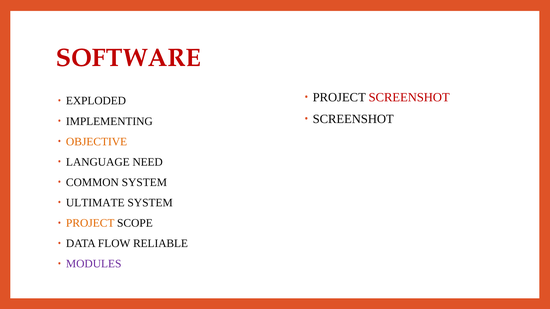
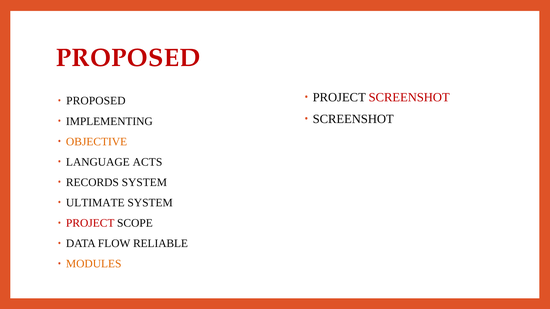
SOFTWARE: SOFTWARE -> PROPOSED (128, 58)
EXPLODED: EXPLODED -> PROPOSED (96, 101)
NEED: NEED -> ACTS (147, 162)
COMMON: COMMON -> RECORDS (92, 183)
PROJECT colour: orange -> red (90, 223)
MODULES colour: purple -> orange (94, 264)
